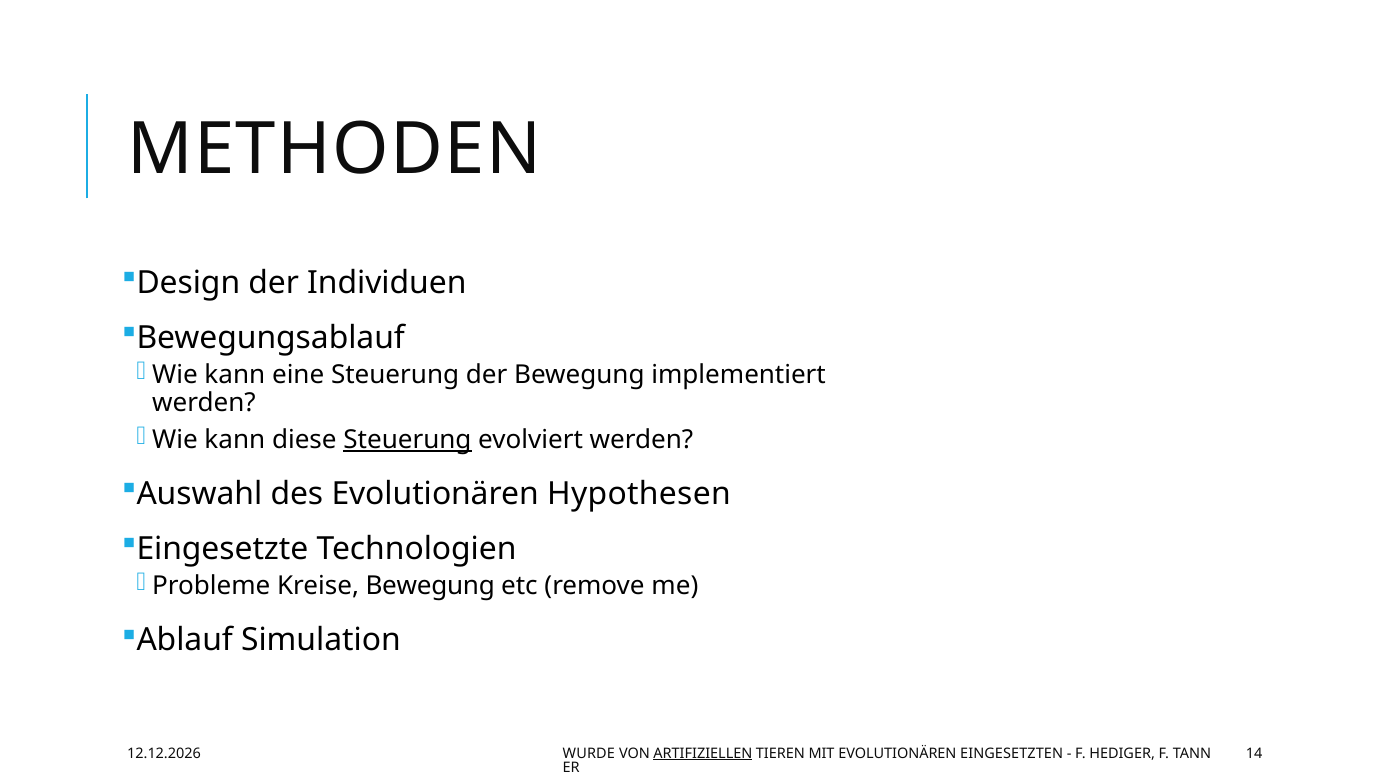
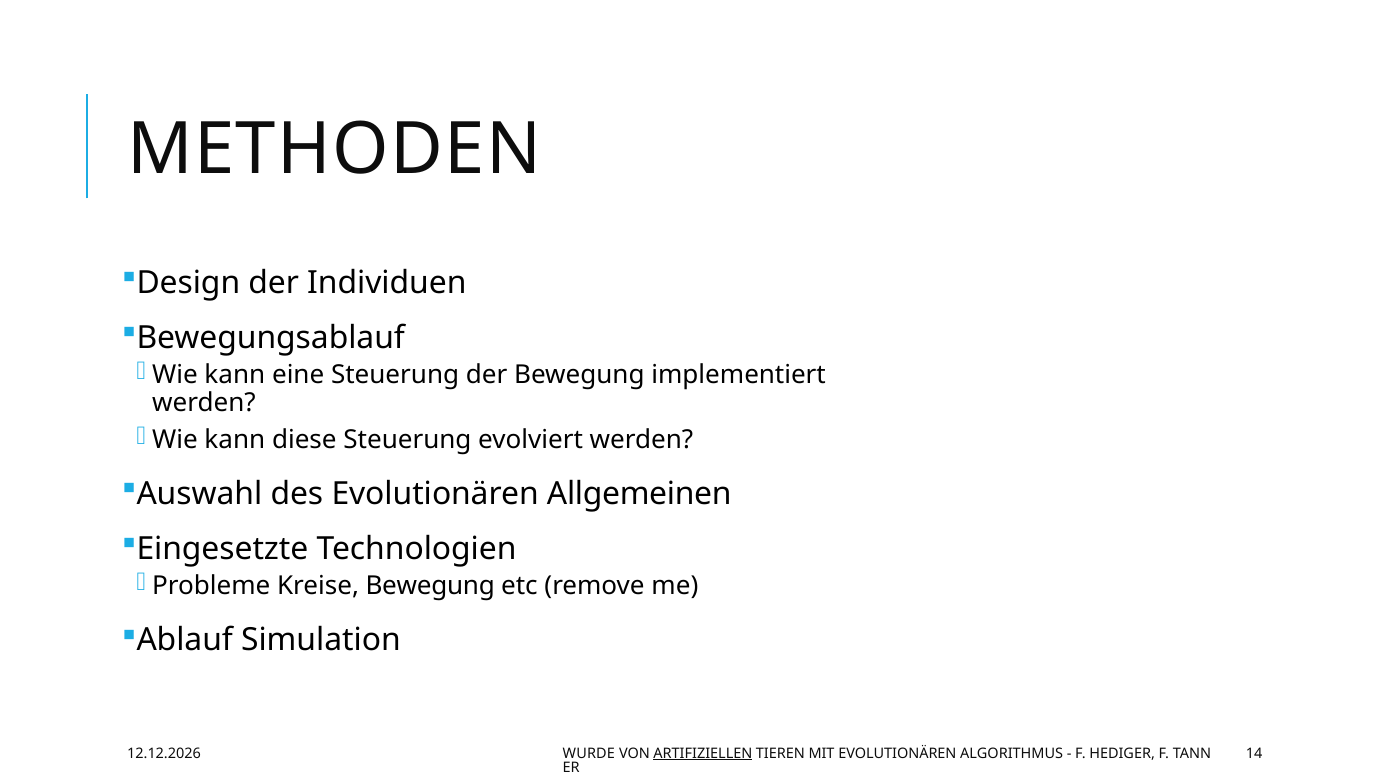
Steuerung underline: present -> none (407, 440)
Hypothesen: Hypothesen -> Allgemeinen (639, 494)
EINGESETZTEN: EINGESETZTEN -> ALGORITHMUS (1012, 753)
